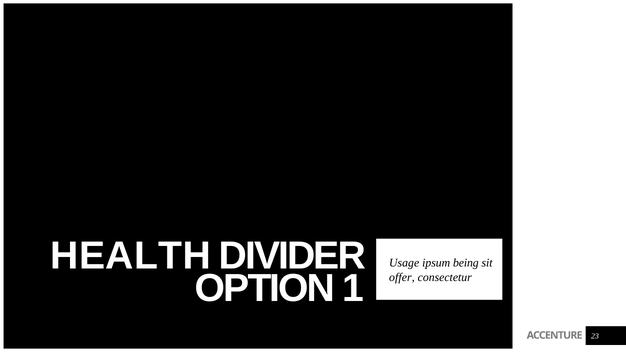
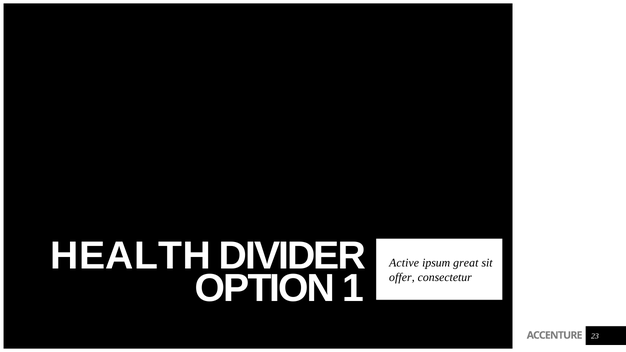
Usage: Usage -> Active (404, 263)
being: being -> great (466, 263)
